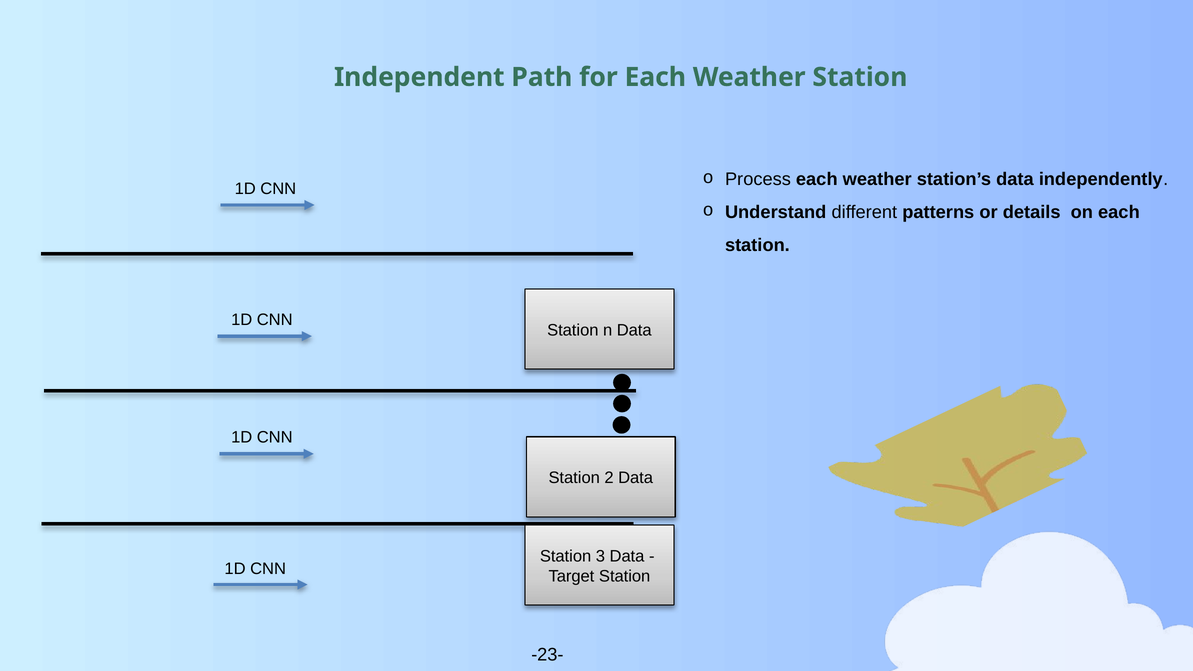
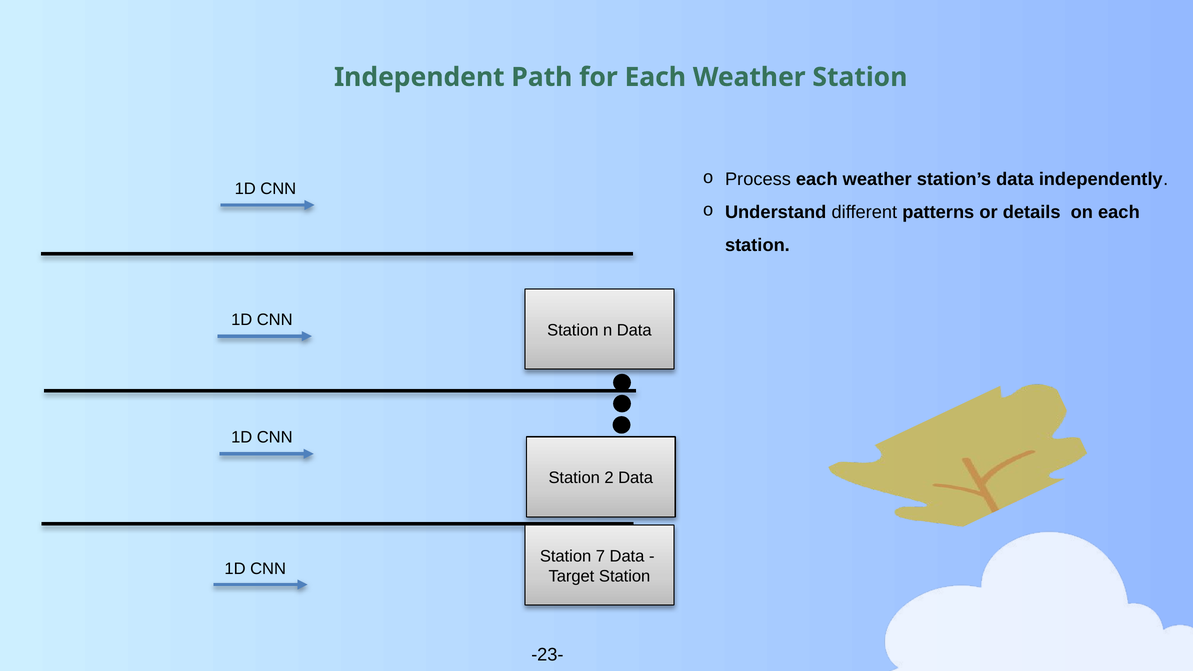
3: 3 -> 7 (600, 556)
